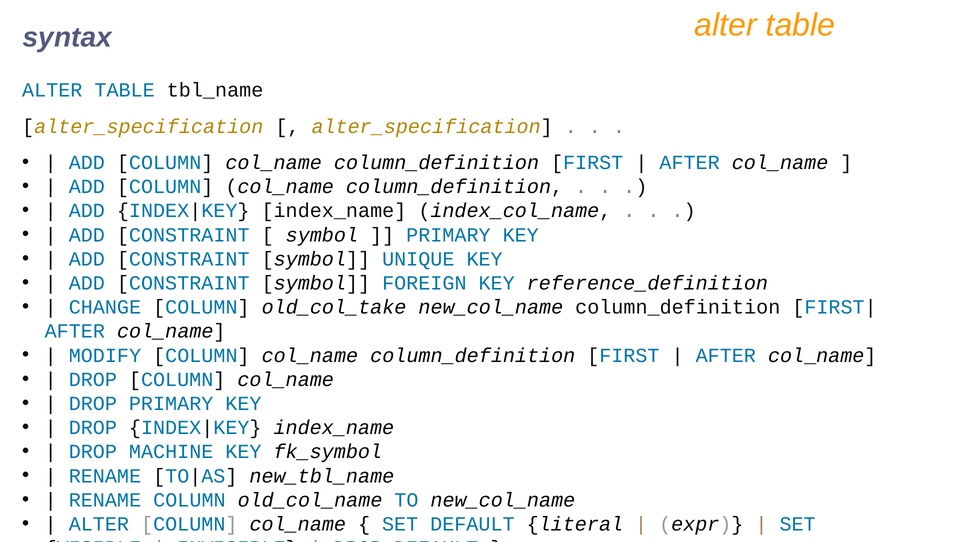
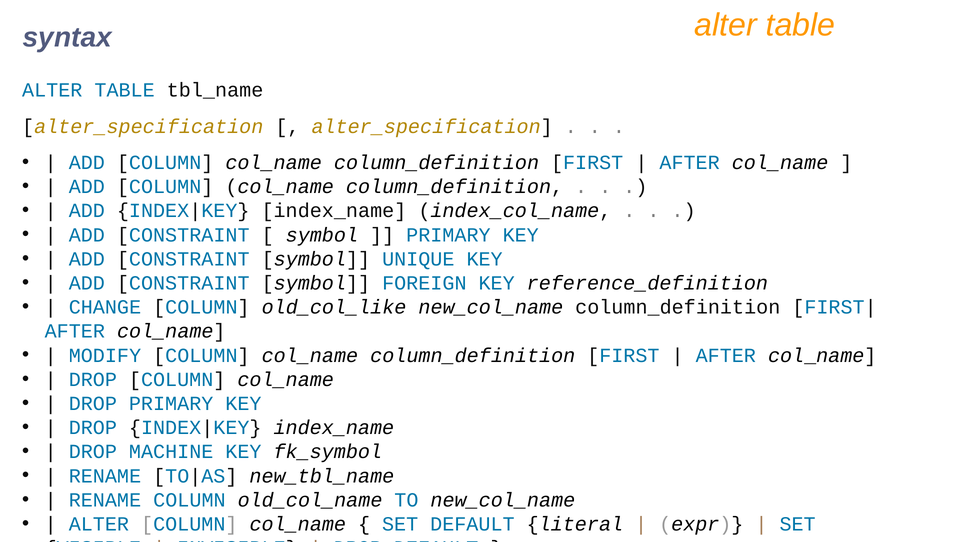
old_col_take: old_col_take -> old_col_like (334, 307)
